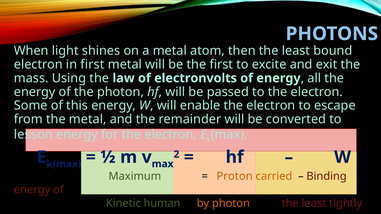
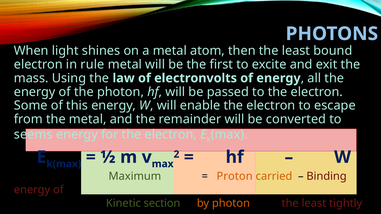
in first: first -> rule (92, 65)
lesson: lesson -> seems (33, 135)
human: human -> section (162, 203)
